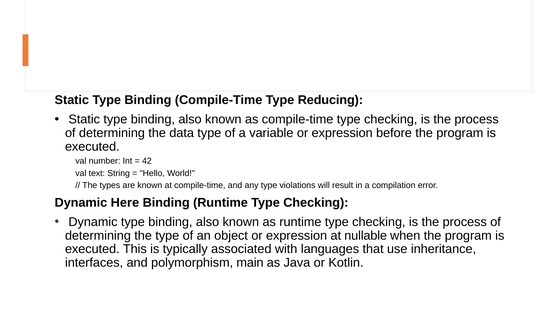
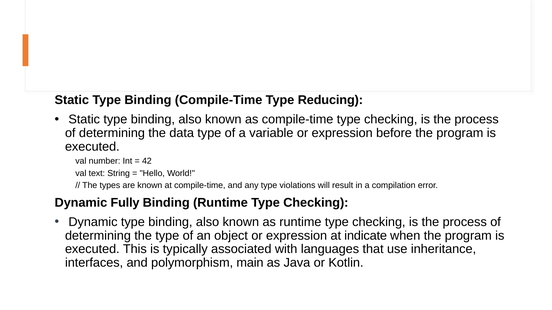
Here: Here -> Fully (125, 203)
nullable: nullable -> indicate (366, 236)
